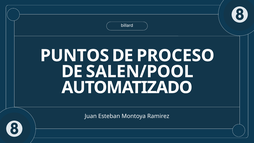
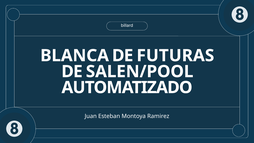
PUNTOS: PUNTOS -> BLANCA (75, 56)
PROCESO: PROCESO -> FUTURAS (175, 56)
